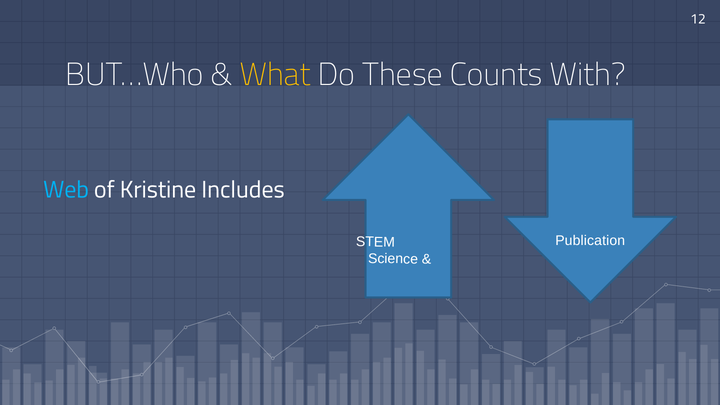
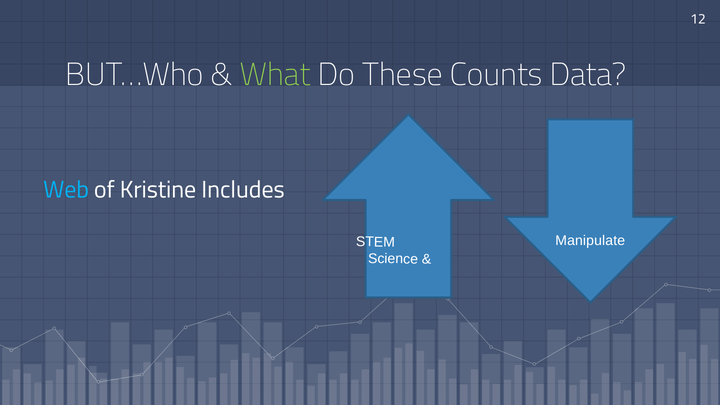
What colour: yellow -> light green (275, 75)
With: With -> Data (588, 75)
Publication: Publication -> Manipulate (590, 241)
